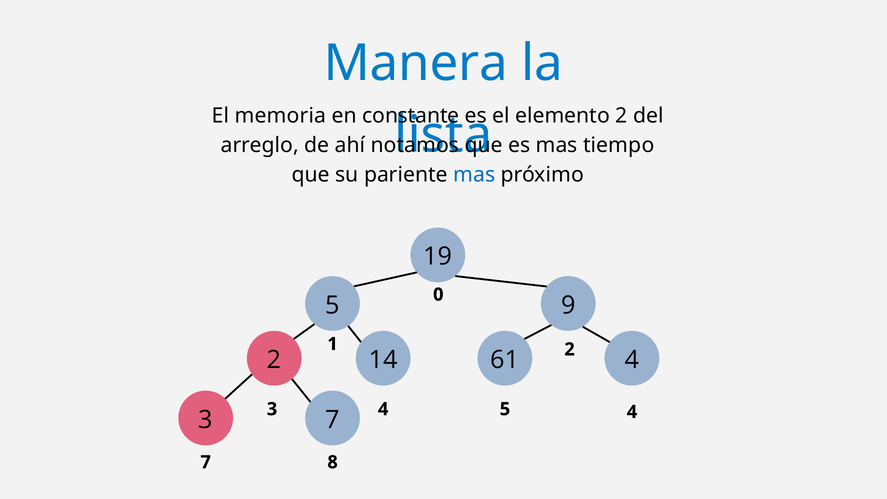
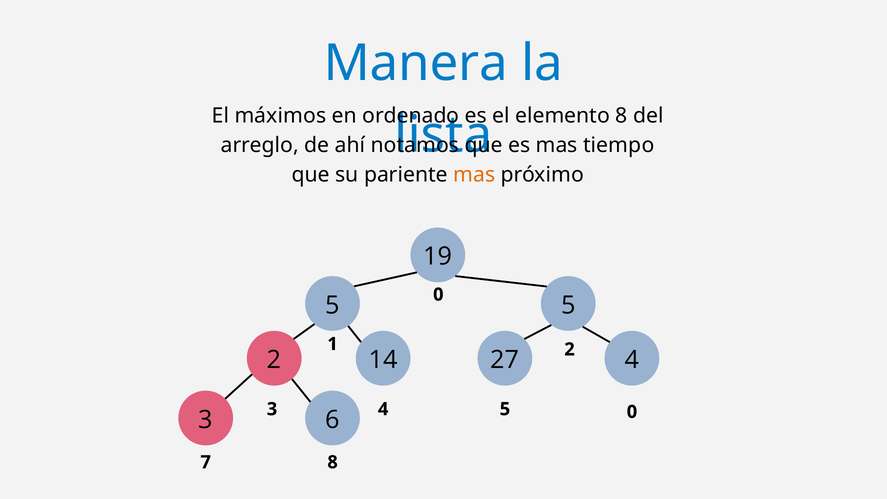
memoria: memoria -> máximos (280, 115)
constante: constante -> ordenado (411, 115)
elemento 2: 2 -> 8 (622, 115)
mas colour: blue -> orange (474, 175)
5 9: 9 -> 5 (568, 305)
61: 61 -> 27 (505, 360)
4 4: 4 -> 0 (632, 412)
3 7: 7 -> 6 (332, 420)
